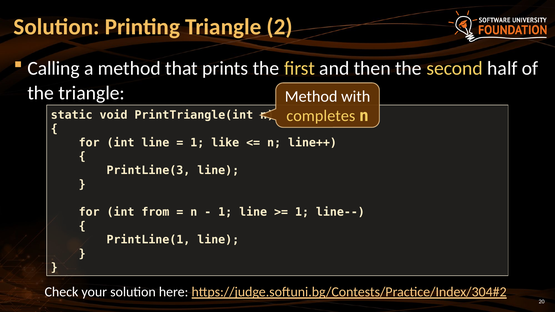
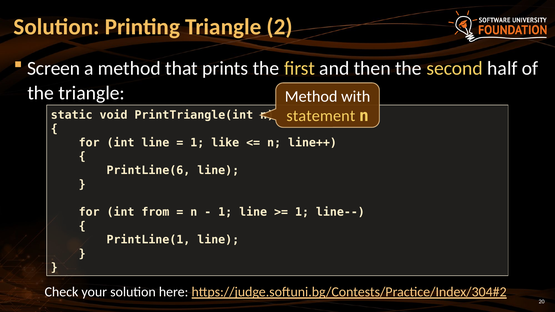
Calling: Calling -> Screen (54, 68)
completes: completes -> statement (321, 116)
PrintLine(3: PrintLine(3 -> PrintLine(6 (148, 171)
